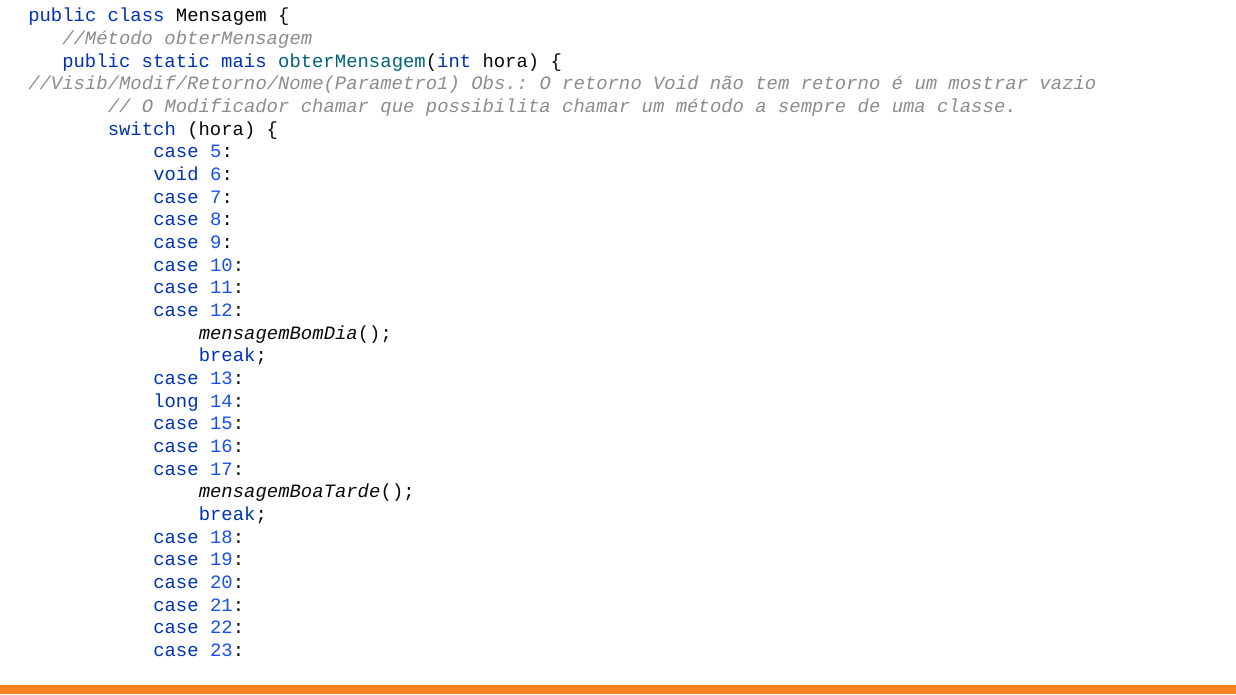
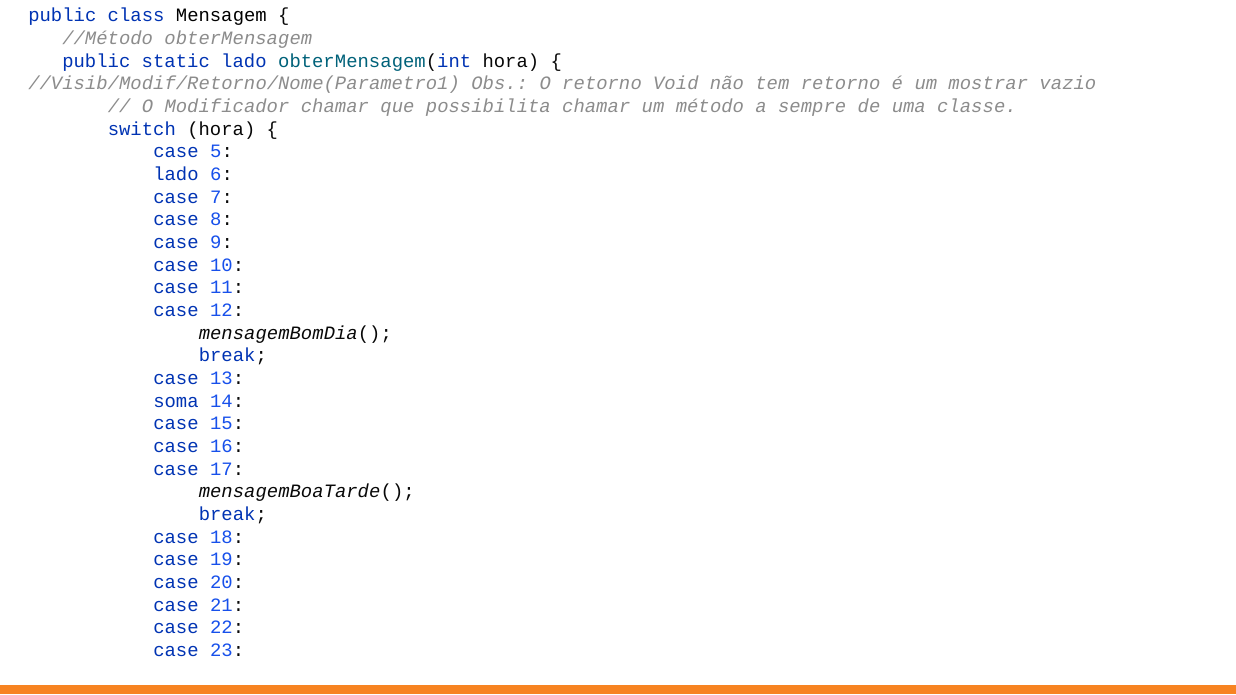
static mais: mais -> lado (244, 61)
void: void -> lado (176, 174)
long: long -> soma (176, 401)
